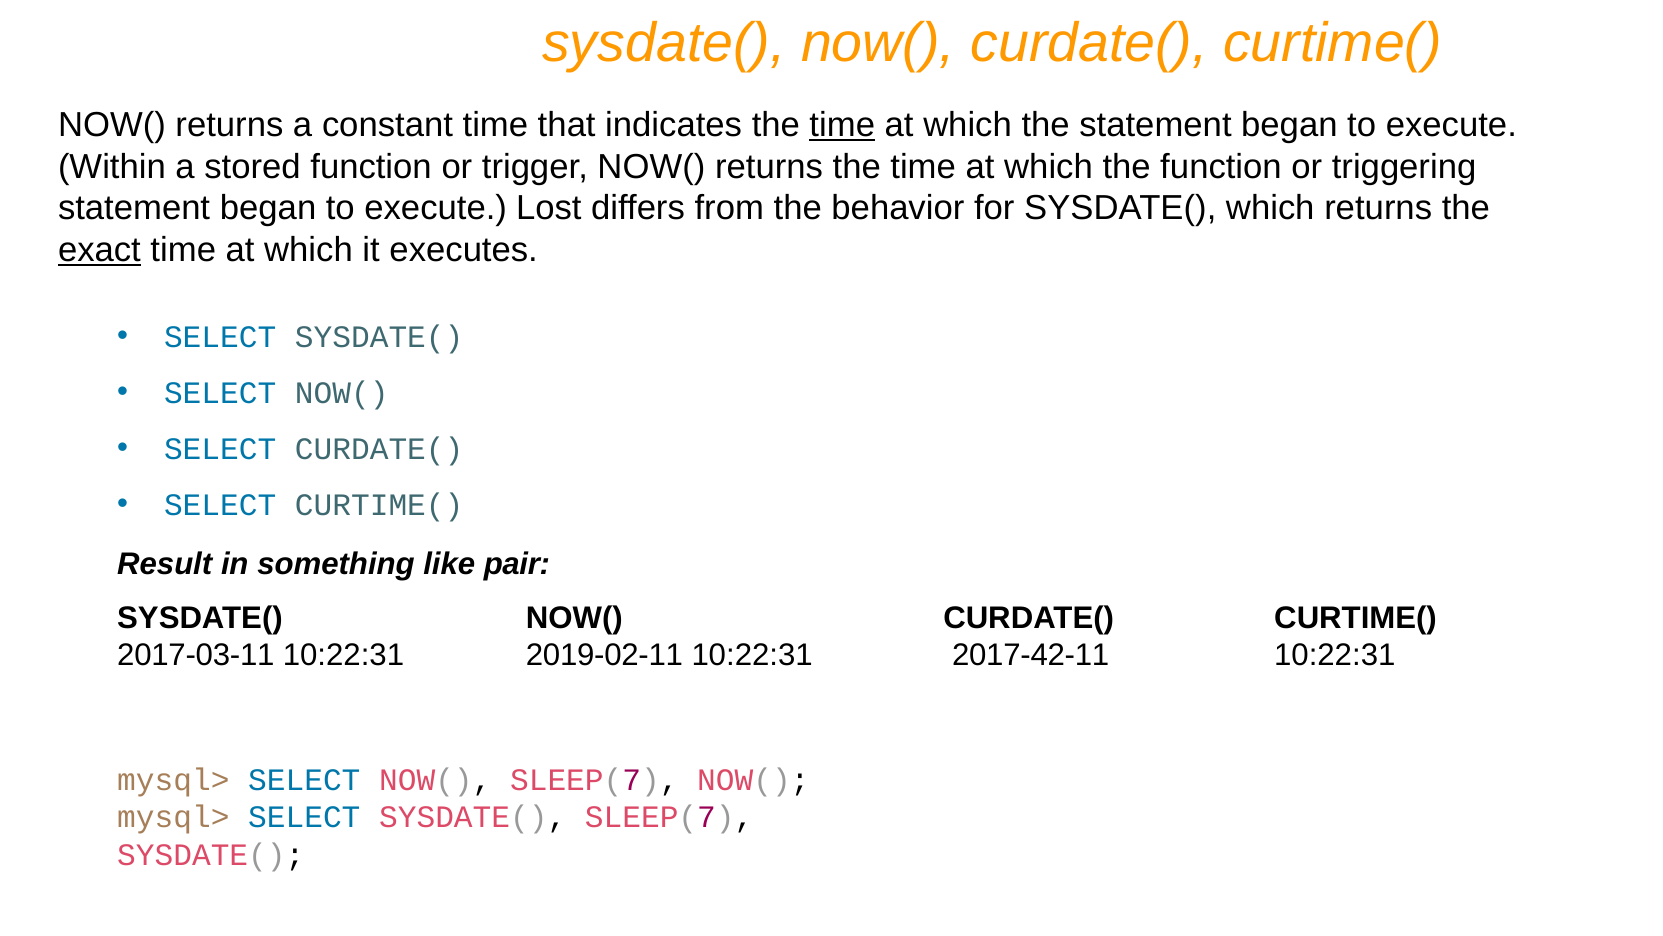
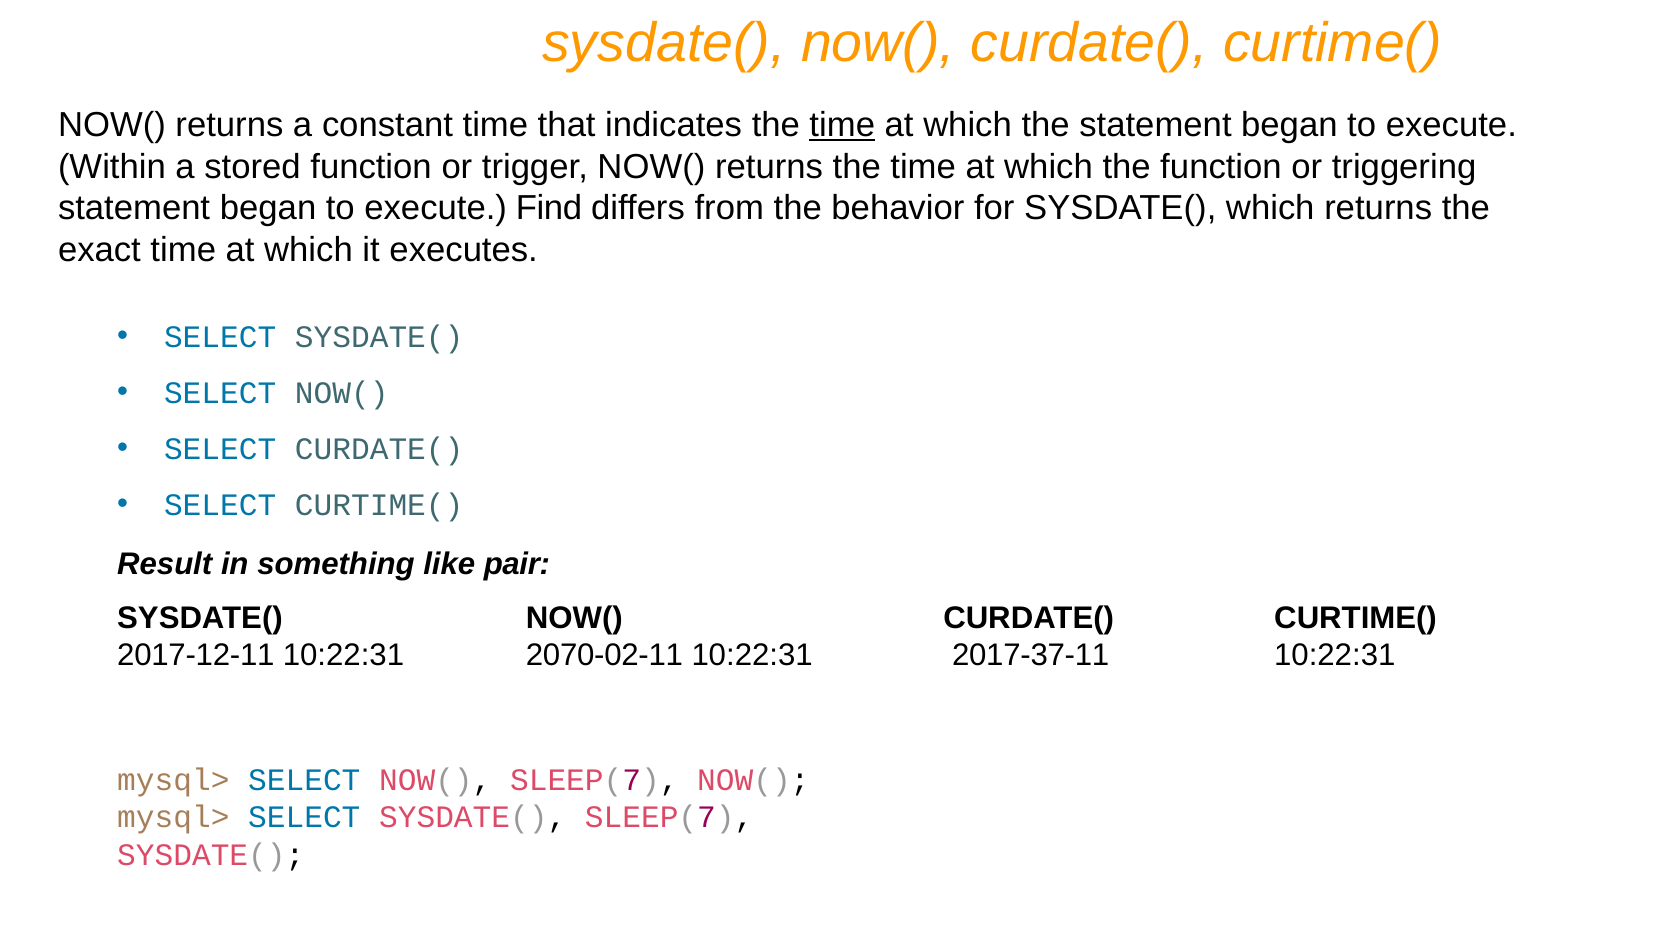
Lost: Lost -> Find (549, 208)
exact underline: present -> none (99, 250)
2017-03-11: 2017-03-11 -> 2017-12-11 (196, 655)
2019-02-11: 2019-02-11 -> 2070-02-11 (604, 655)
2017-42-11: 2017-42-11 -> 2017-37-11 (1031, 655)
